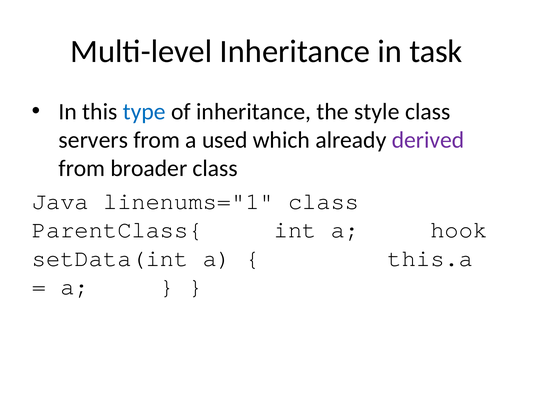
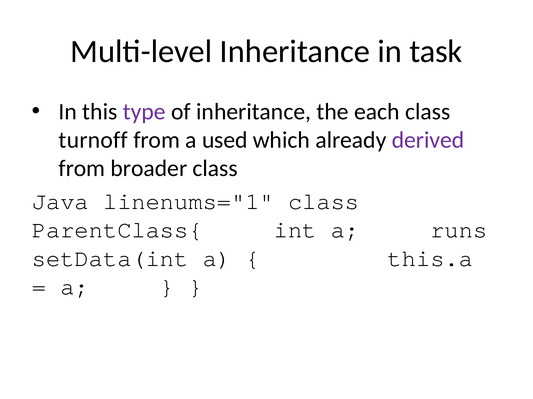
type colour: blue -> purple (144, 112)
style: style -> each (377, 112)
servers: servers -> turnoff (93, 140)
hook: hook -> runs (459, 230)
